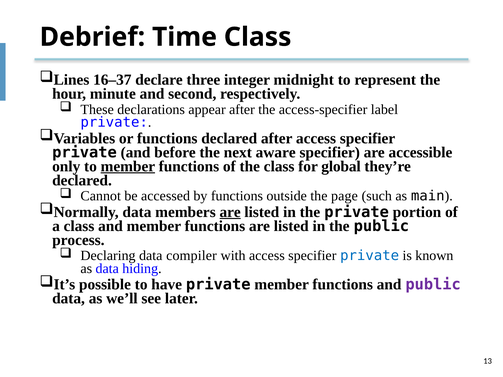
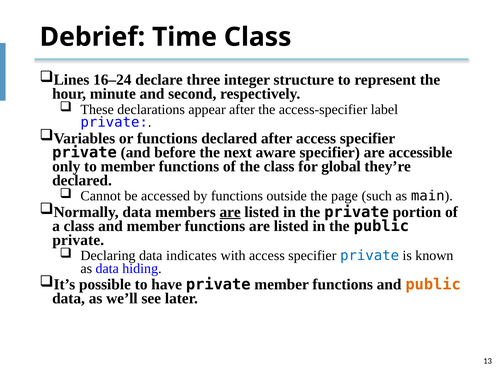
16–37: 16–37 -> 16–24 (112, 80)
midnight: midnight -> structure (304, 80)
member underline: present -> none (128, 166)
process: process -> private (78, 240)
compiler: compiler -> indicates (191, 256)
public colour: purple -> orange (433, 285)
